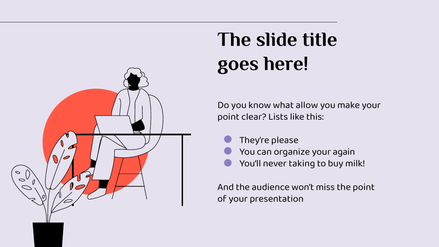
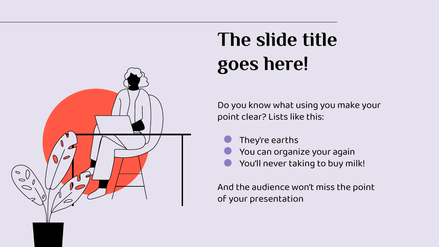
allow: allow -> using (307, 105)
please: please -> earths (285, 140)
